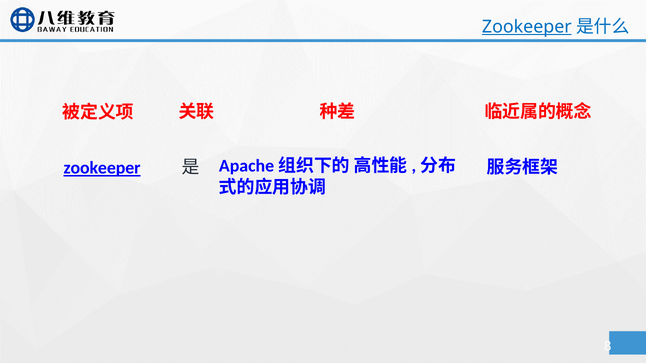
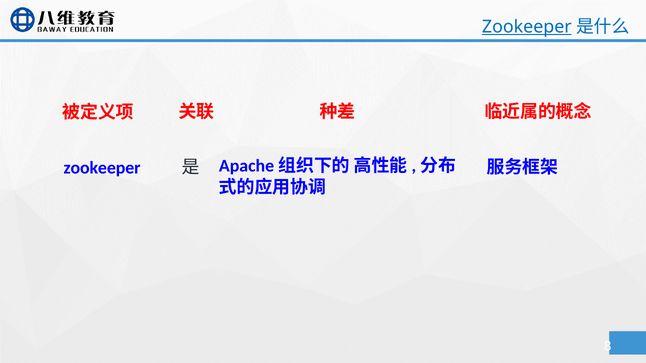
zookeeper underline: present -> none (102, 168)
